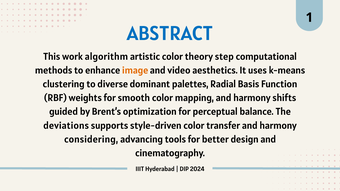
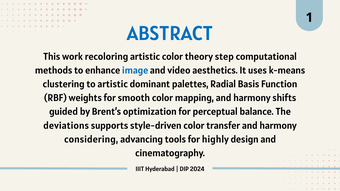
algorithm: algorithm -> recoloring (107, 57)
image colour: orange -> blue (135, 70)
to diverse: diverse -> artistic (113, 84)
better: better -> highly (215, 139)
